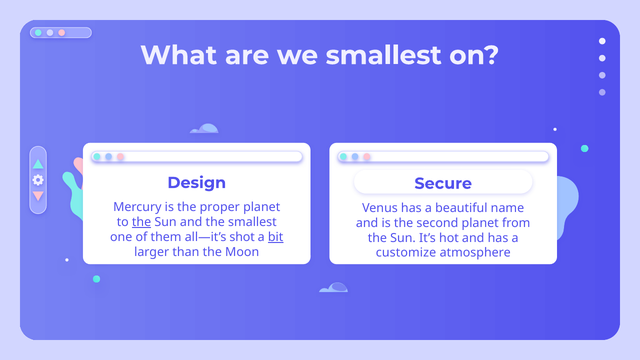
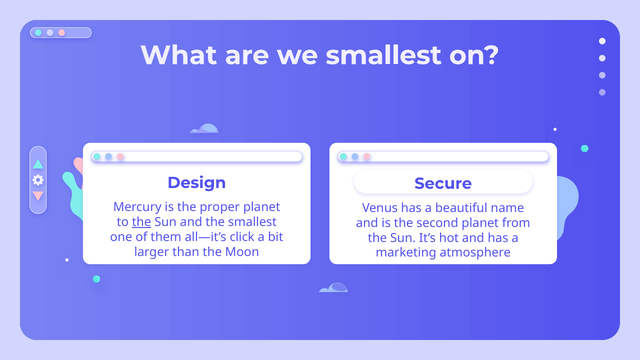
shot: shot -> click (242, 237)
bit underline: present -> none (276, 237)
customize: customize -> marketing (406, 253)
